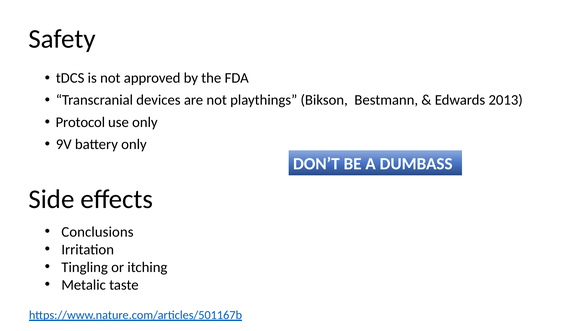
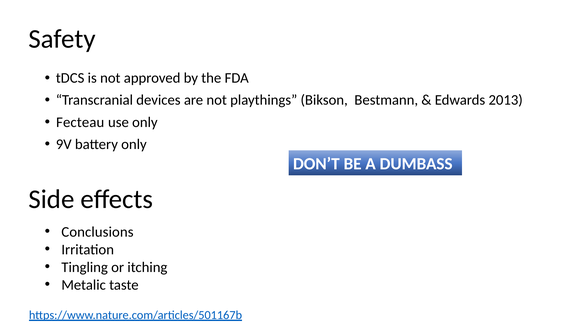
Protocol: Protocol -> Fecteau (80, 122)
